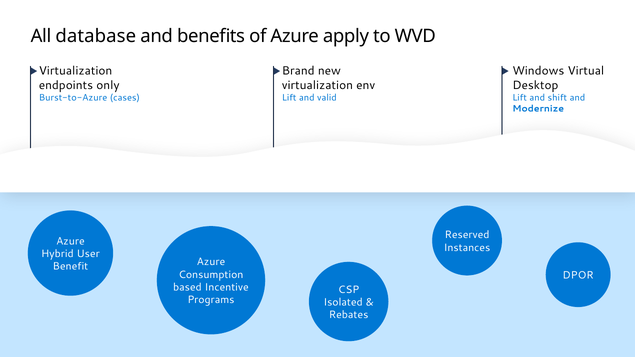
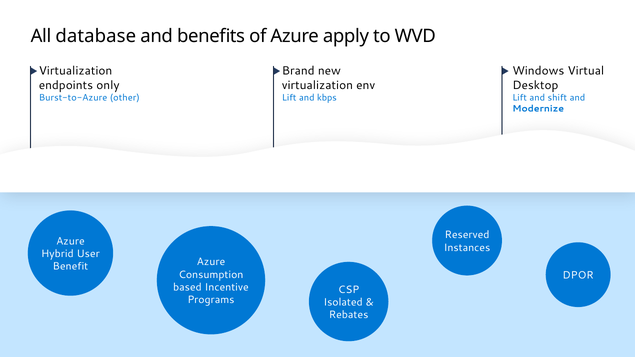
cases: cases -> other (125, 98)
valid: valid -> kbps (327, 98)
